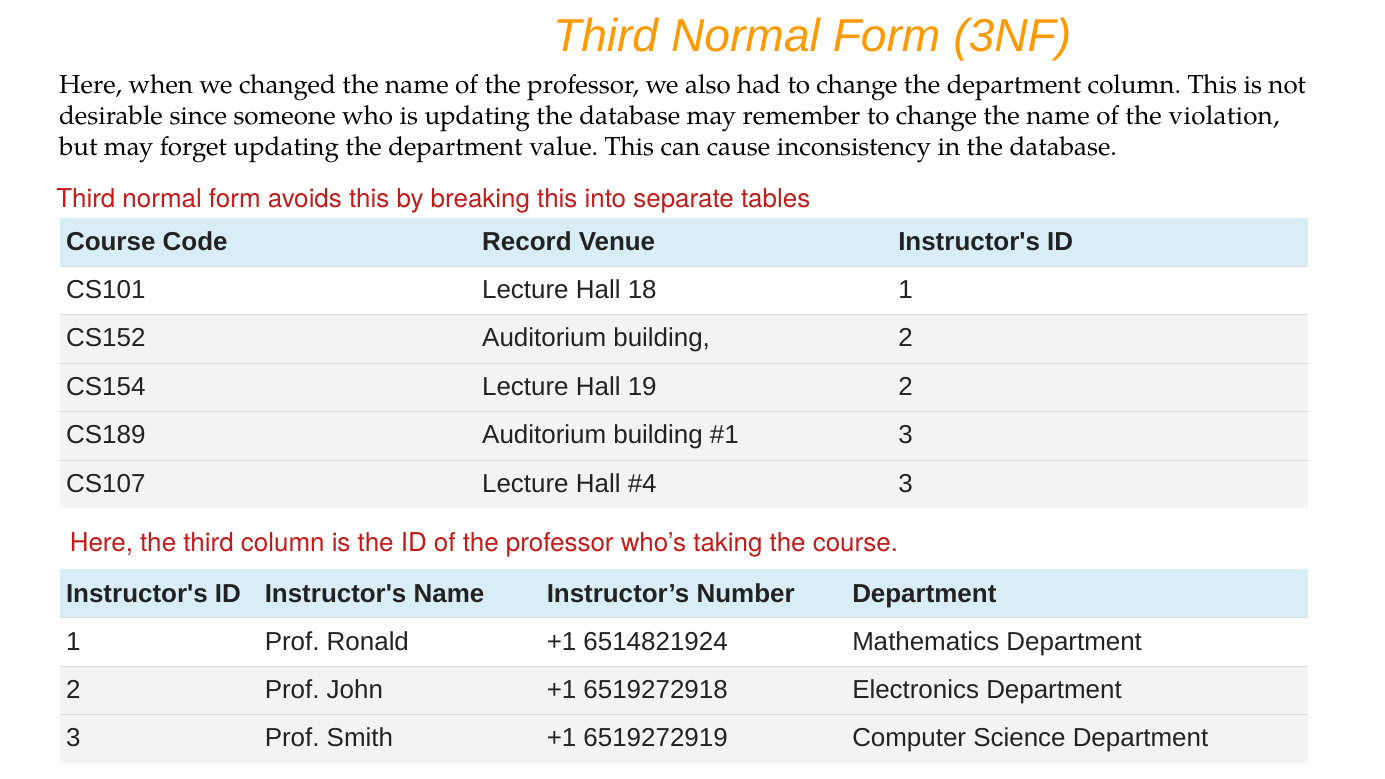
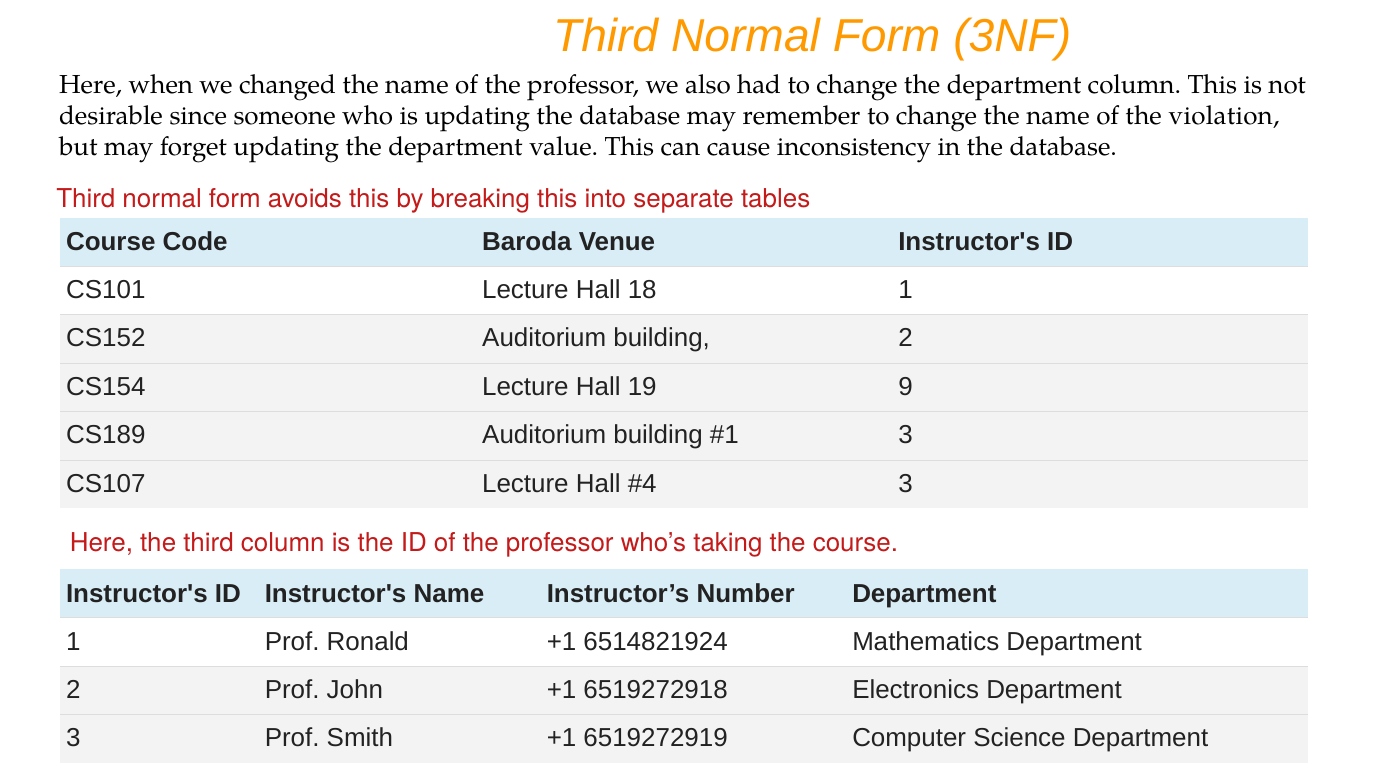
Record: Record -> Baroda (527, 242)
19 2: 2 -> 9 (906, 387)
